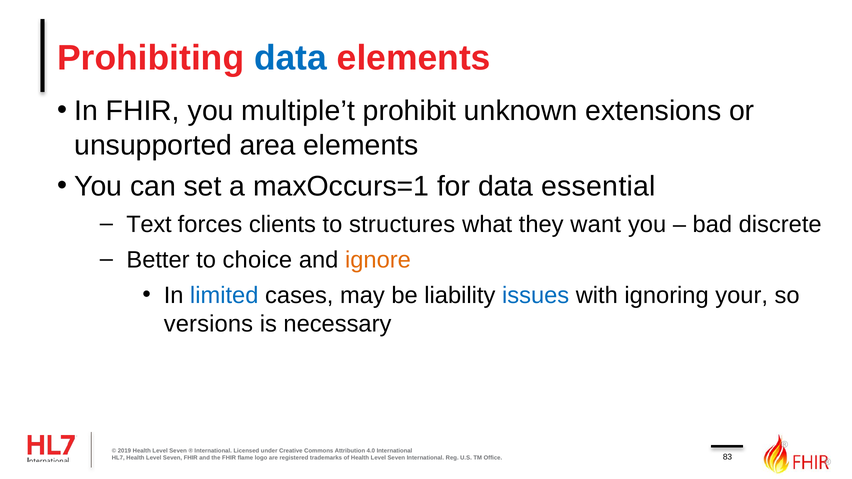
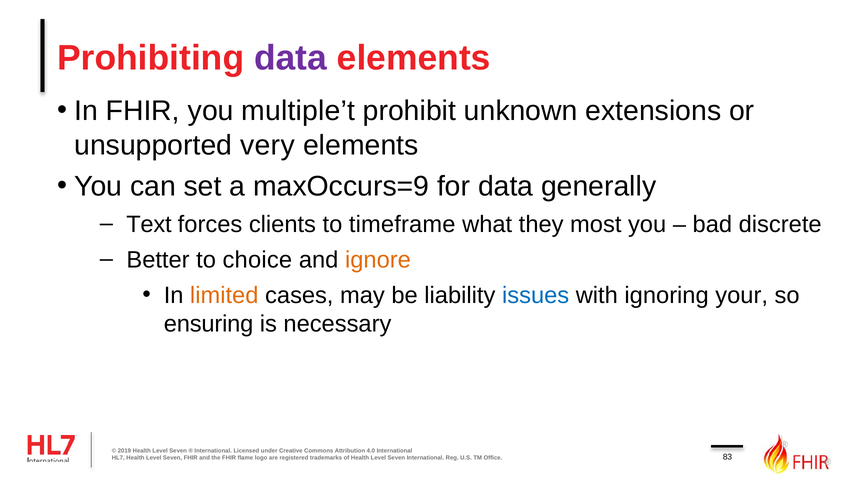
data colour: blue -> purple (290, 58)
area: area -> very (267, 145)
maxOccurs=1: maxOccurs=1 -> maxOccurs=9 (341, 186)
essential: essential -> generally (599, 186)
structures: structures -> timeframe (402, 224)
want: want -> most (596, 224)
limited colour: blue -> orange (224, 296)
versions: versions -> ensuring (209, 324)
